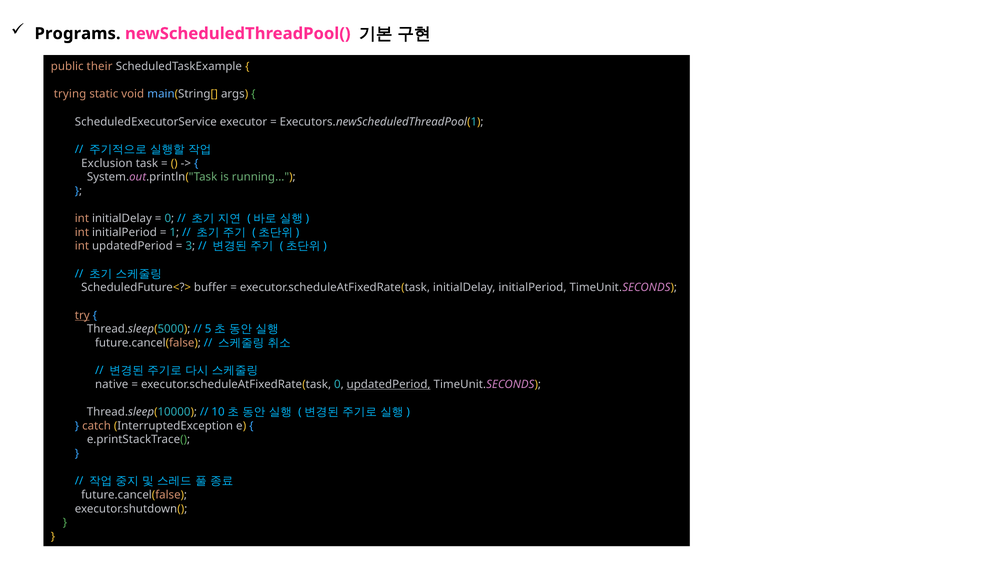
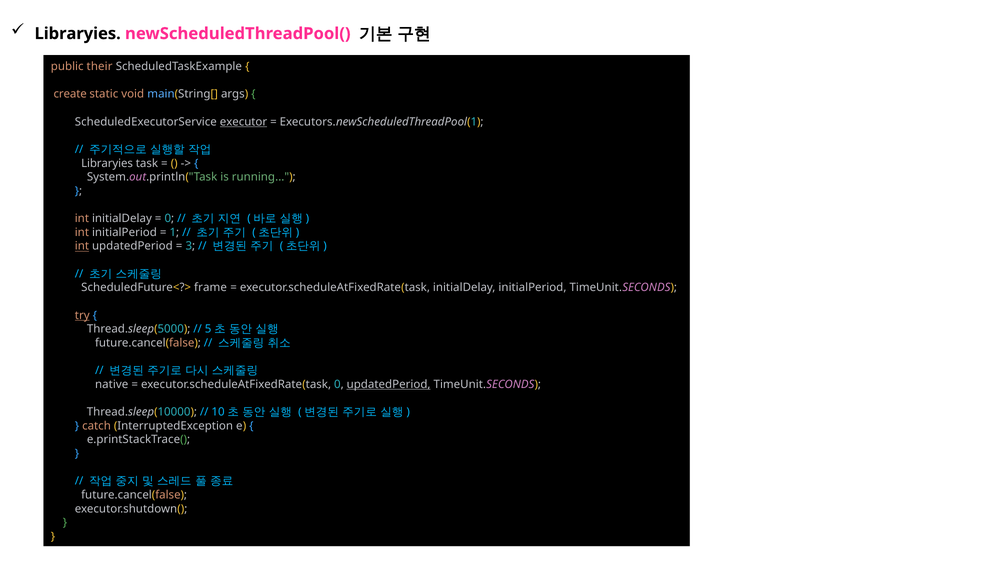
Programs: Programs -> Libraryies (78, 34)
trying: trying -> create (70, 94)
executor underline: none -> present (244, 122)
Exclusion: Exclusion -> Libraryies (107, 163)
int underline: none -> present (82, 246)
buffer: buffer -> frame (211, 287)
